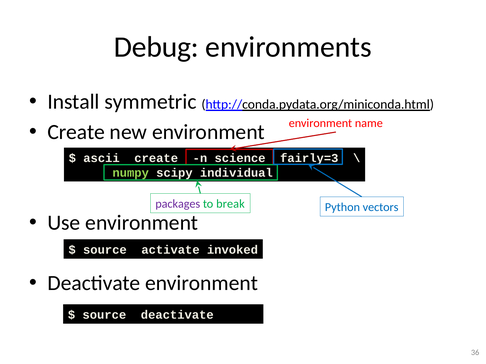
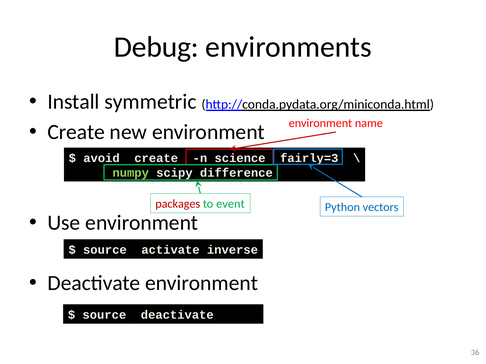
ascii: ascii -> avoid (102, 158)
individual: individual -> difference (236, 173)
packages colour: purple -> red (178, 204)
break: break -> event (230, 204)
invoked: invoked -> inverse (232, 250)
